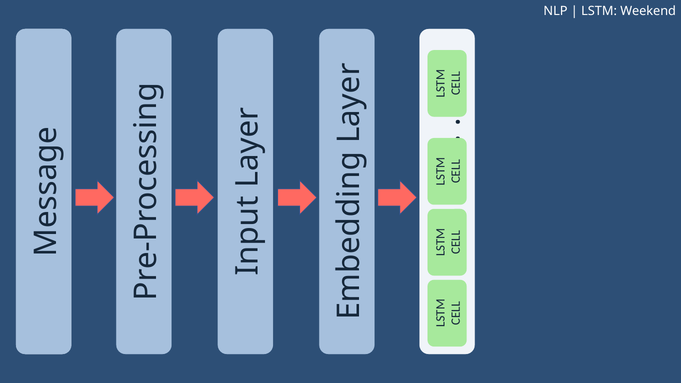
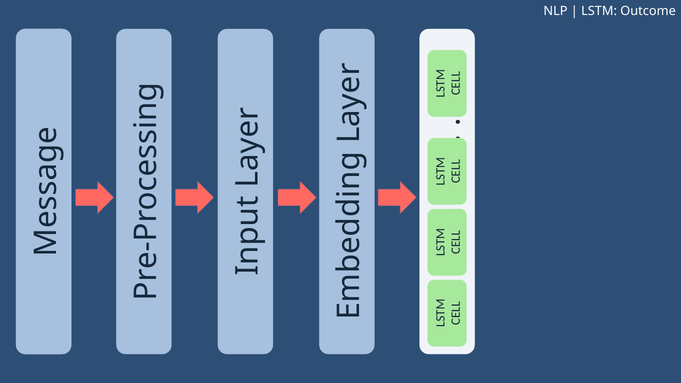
Weekend: Weekend -> Outcome (648, 11)
